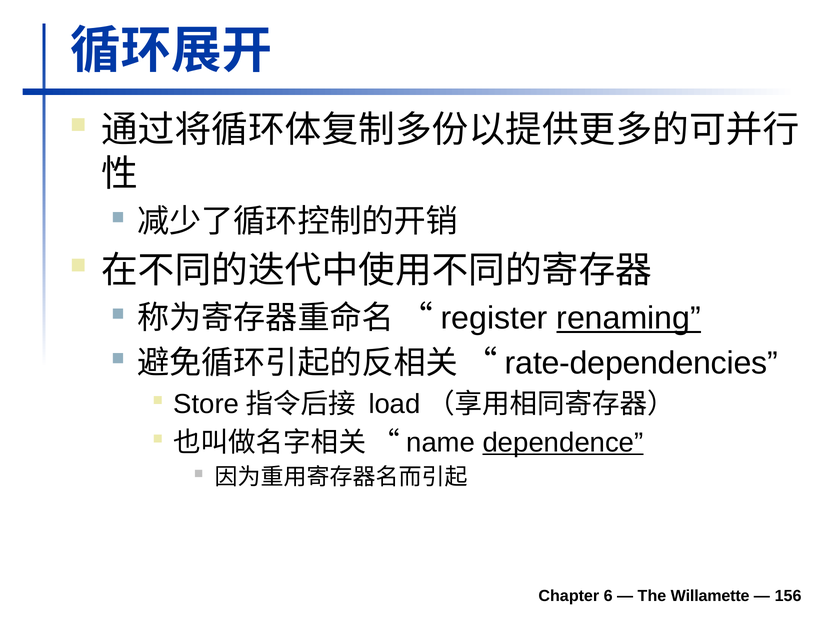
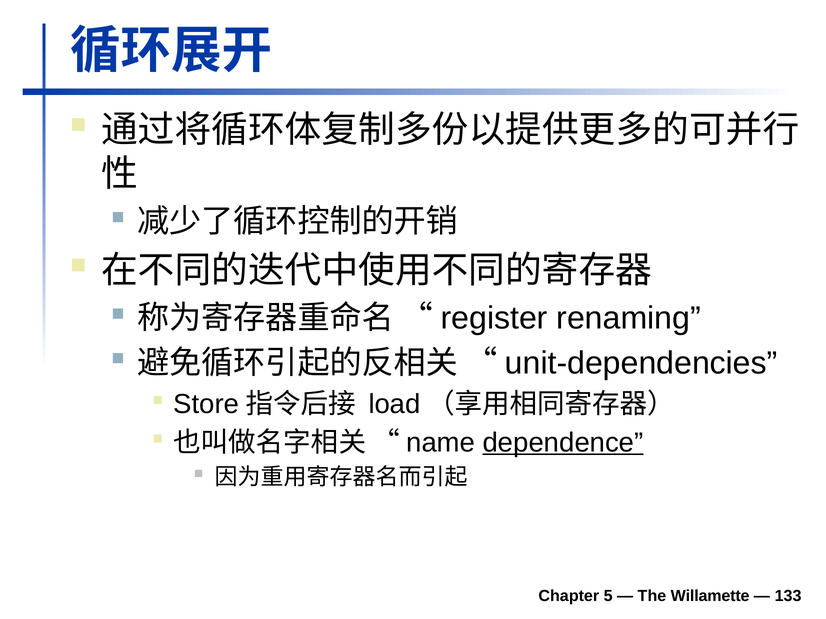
renaming underline: present -> none (629, 318)
rate-dependencies: rate-dependencies -> unit-dependencies (641, 363)
6: 6 -> 5 (608, 596)
156: 156 -> 133 (788, 596)
